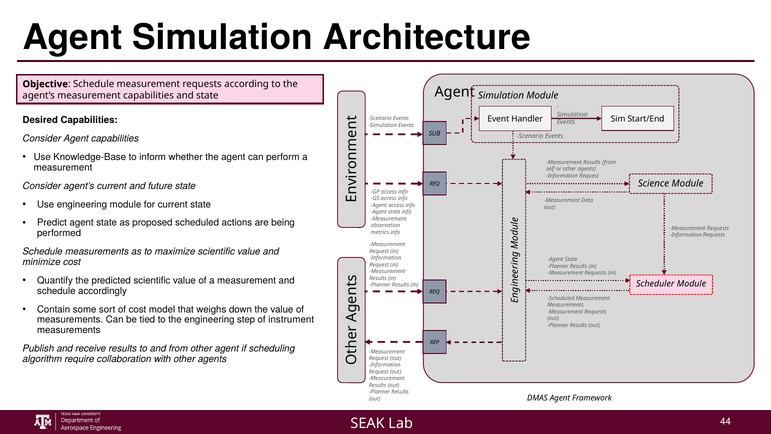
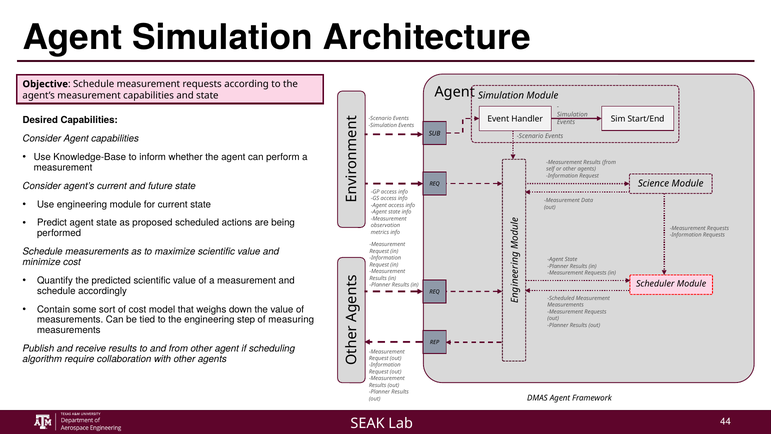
instrument: instrument -> measuring (291, 320)
